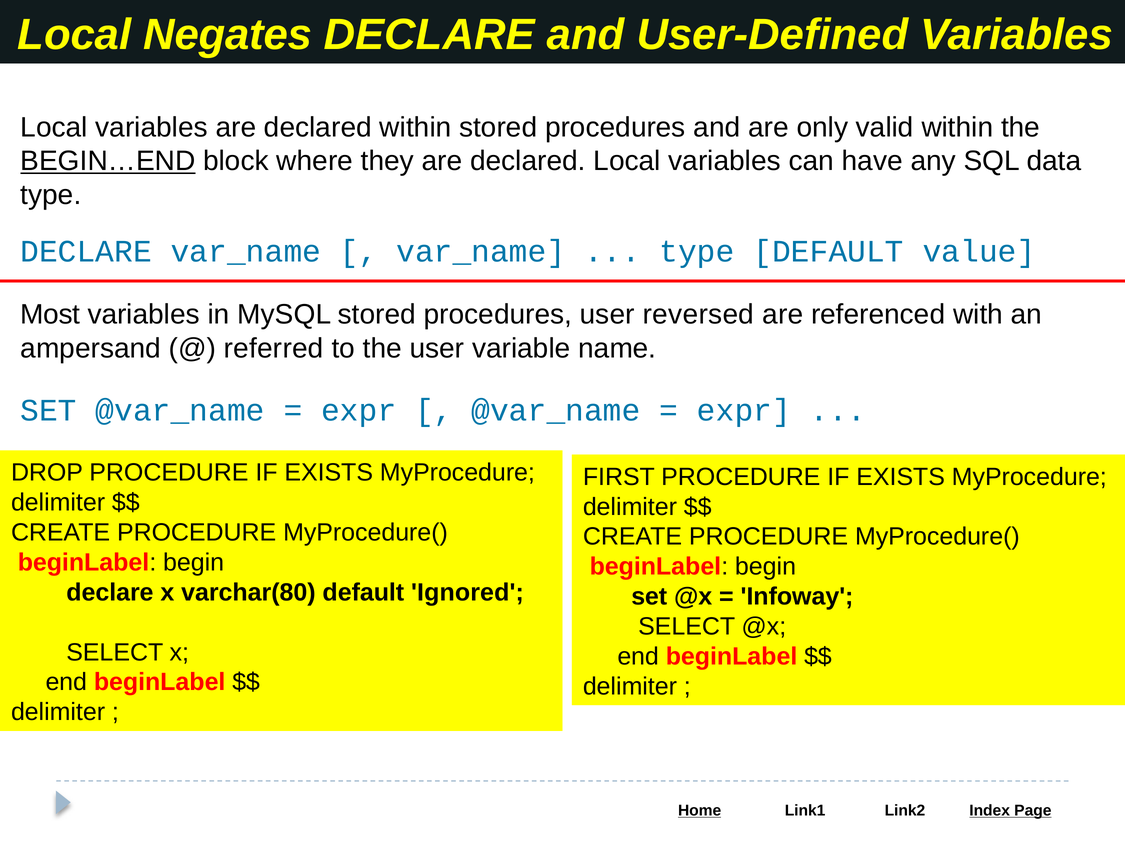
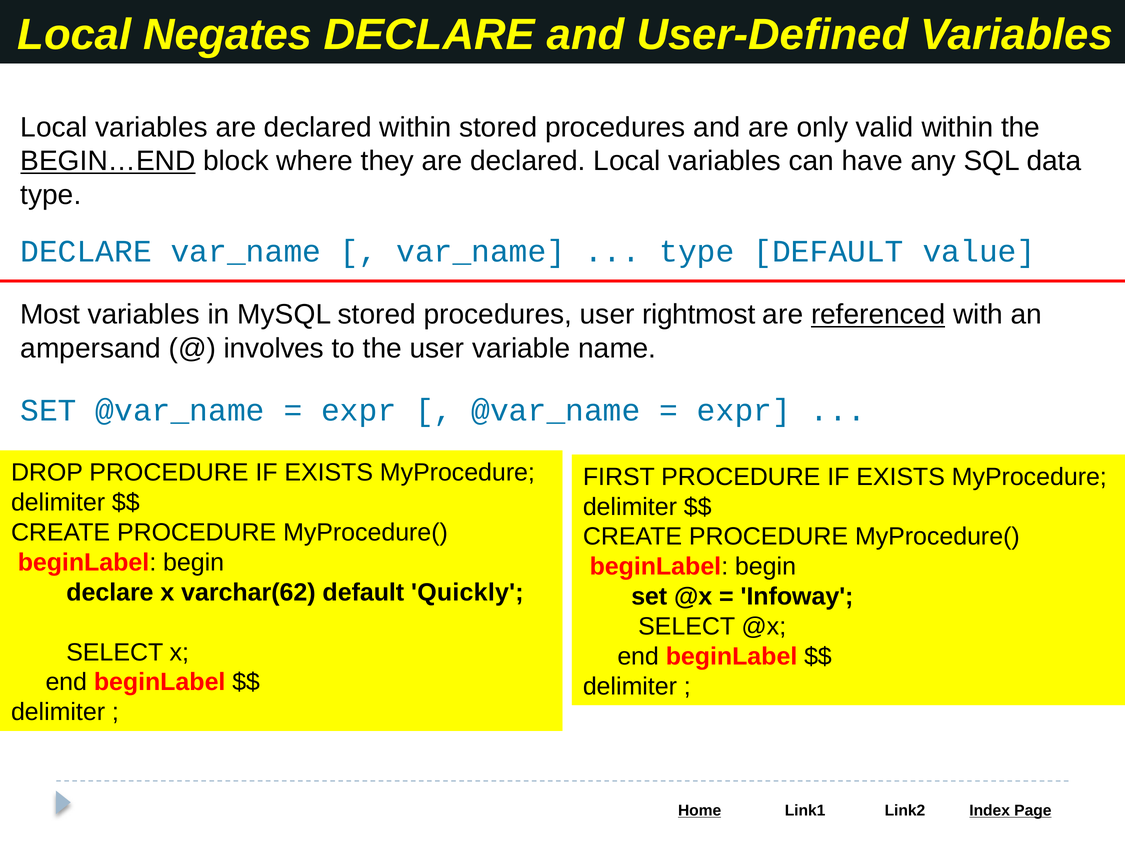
reversed: reversed -> rightmost (699, 315)
referenced underline: none -> present (878, 315)
referred: referred -> involves (274, 349)
varchar(80: varchar(80 -> varchar(62 (248, 593)
Ignored: Ignored -> Quickly (467, 593)
